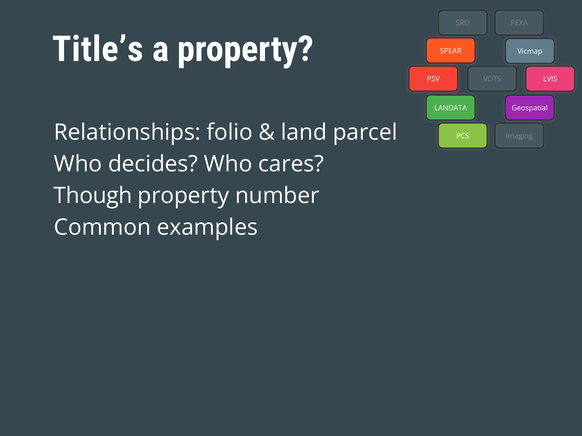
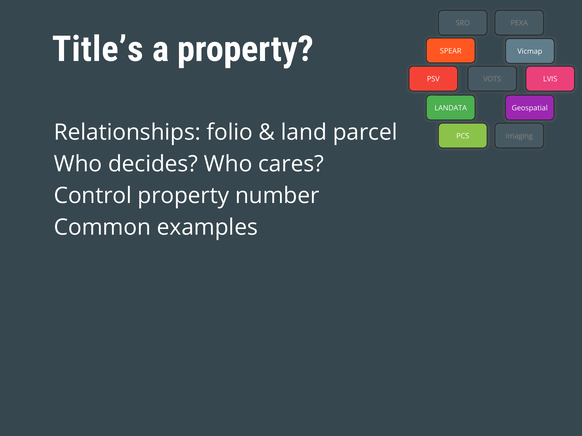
Though: Though -> Control (93, 196)
